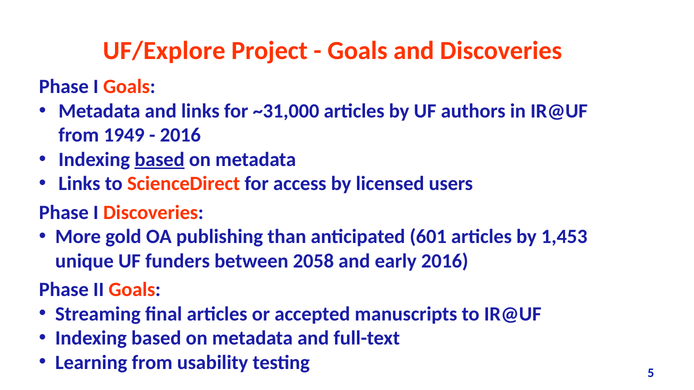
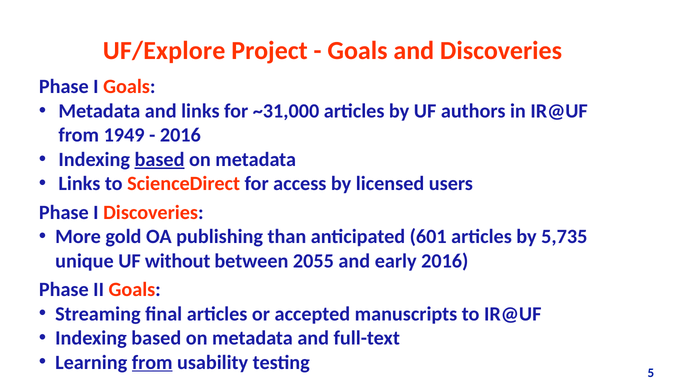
1,453: 1,453 -> 5,735 (564, 237)
funders: funders -> without (178, 261)
2058: 2058 -> 2055 (313, 261)
from underline: none -> present (152, 363)
